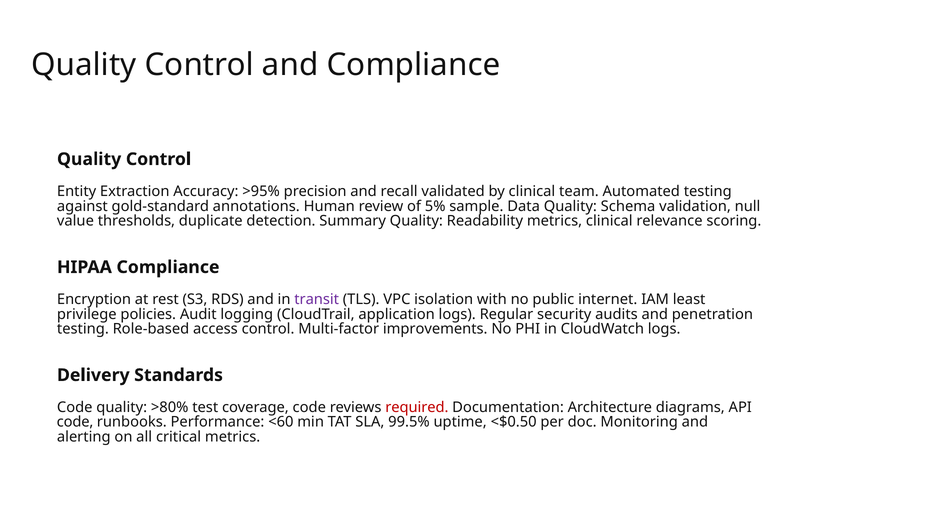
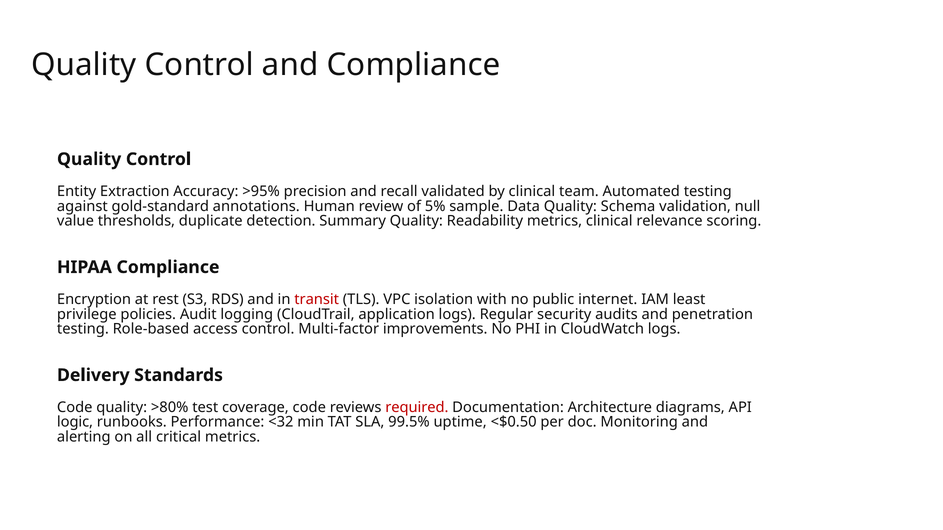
transit colour: purple -> red (317, 300)
code: code -> logic (75, 422)
<60: <60 -> <32 (281, 422)
